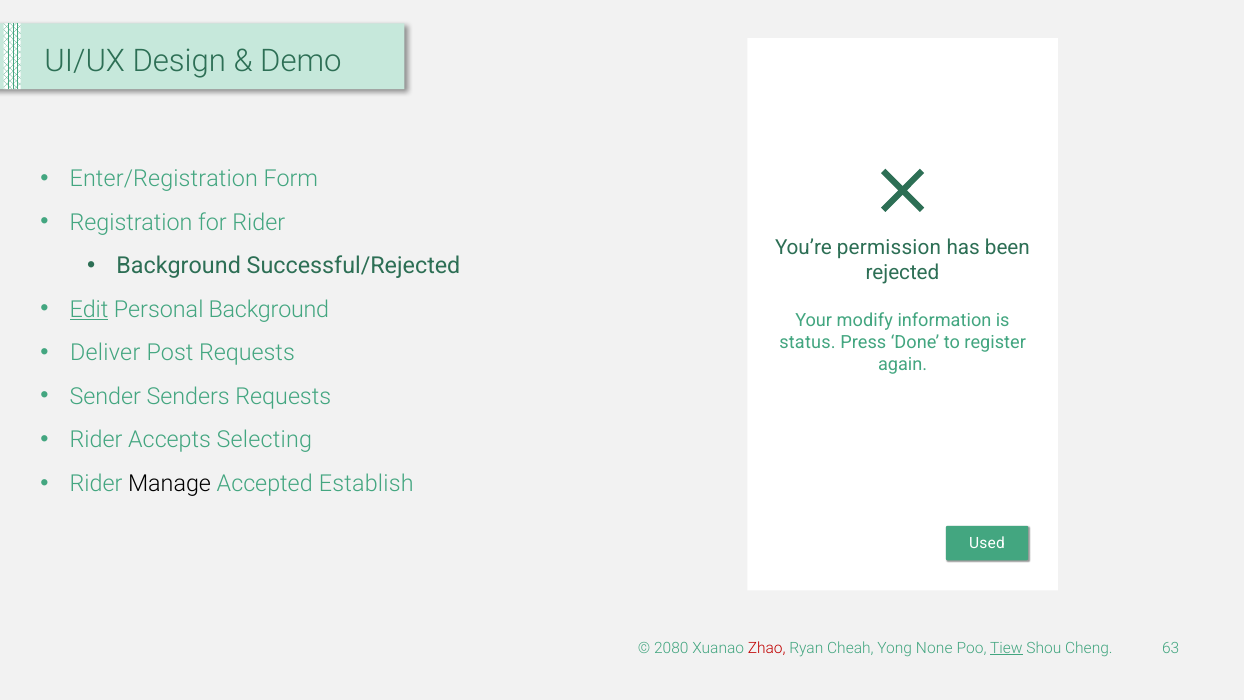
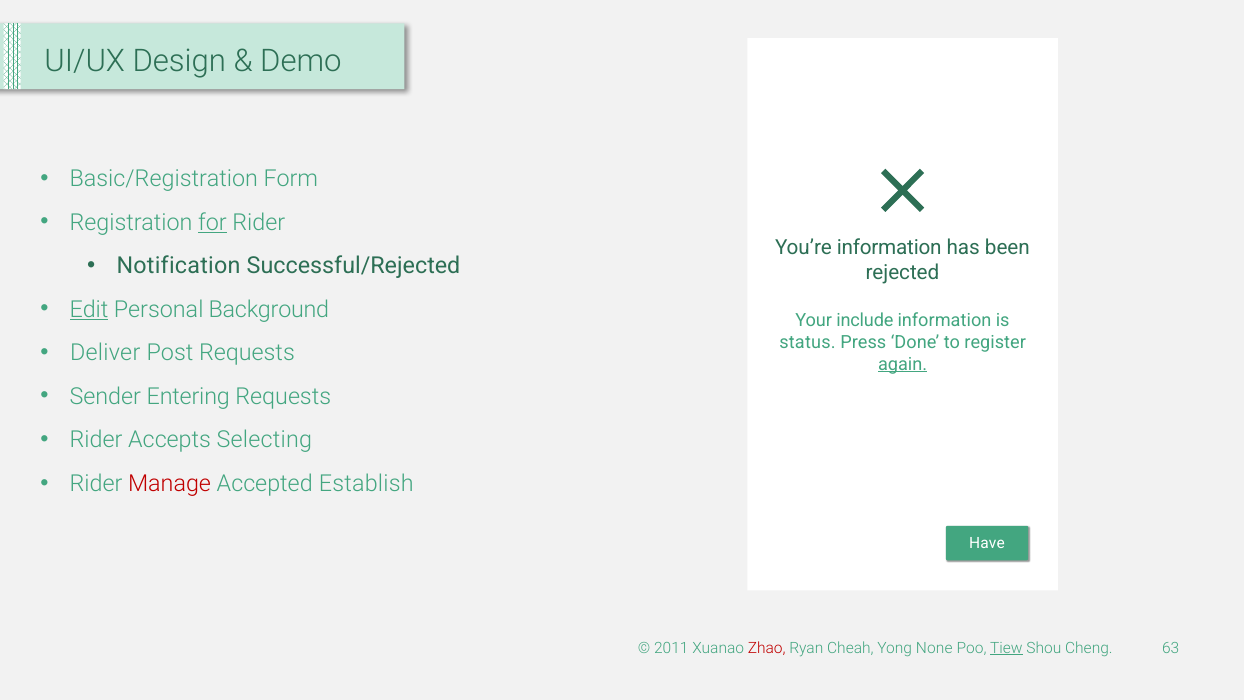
Enter/Registration: Enter/Registration -> Basic/Registration (164, 179)
for underline: none -> present (212, 222)
You’re permission: permission -> information (889, 248)
Background: Background -> Notification (178, 266)
modify: modify -> include (865, 320)
again underline: none -> present (903, 364)
Senders: Senders -> Entering (188, 396)
Manage colour: black -> red (170, 483)
Used: Used -> Have (987, 543)
2080: 2080 -> 2011 (671, 648)
